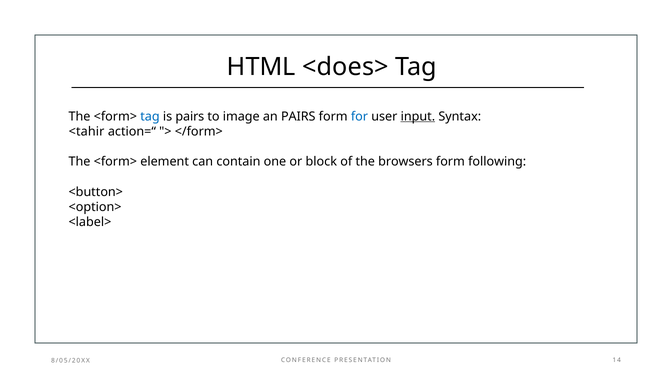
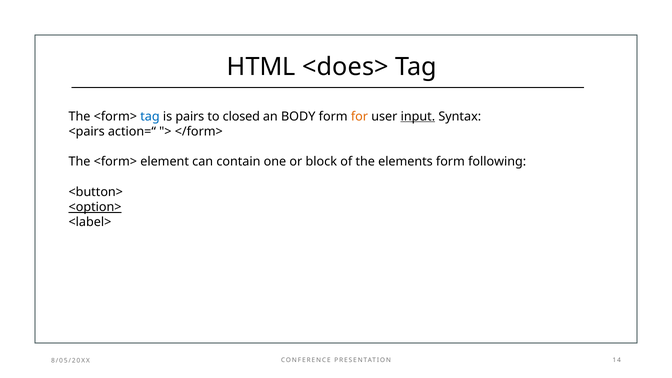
image: image -> closed (241, 116)
an PAIRS: PAIRS -> BODY (298, 116)
for colour: blue -> orange (359, 116)
<tahir: <tahir -> <pairs (87, 132)
browsers: browsers -> elements (405, 162)
<option> underline: none -> present (95, 207)
